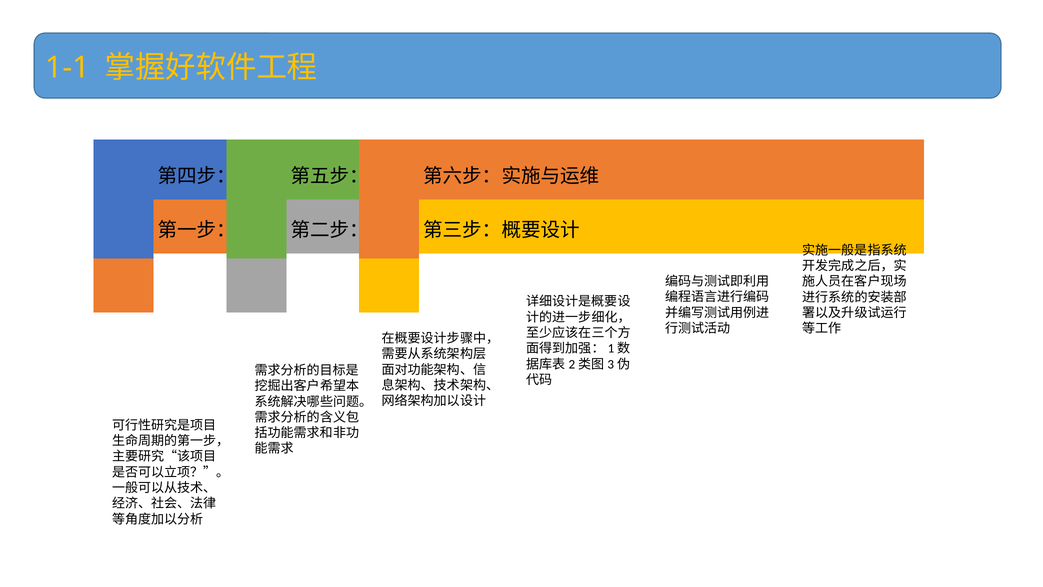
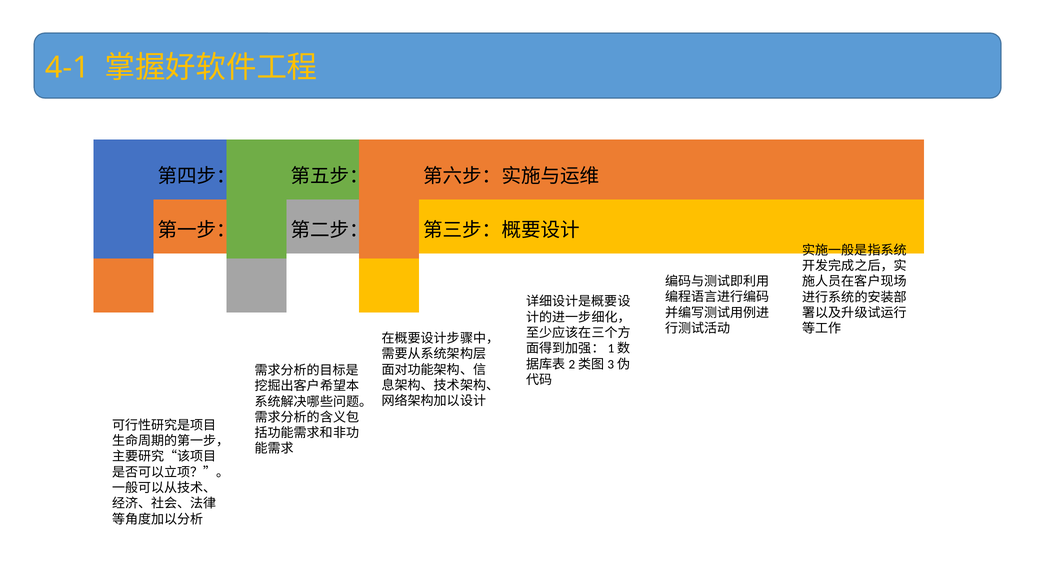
1-1: 1-1 -> 4-1 (67, 68)
